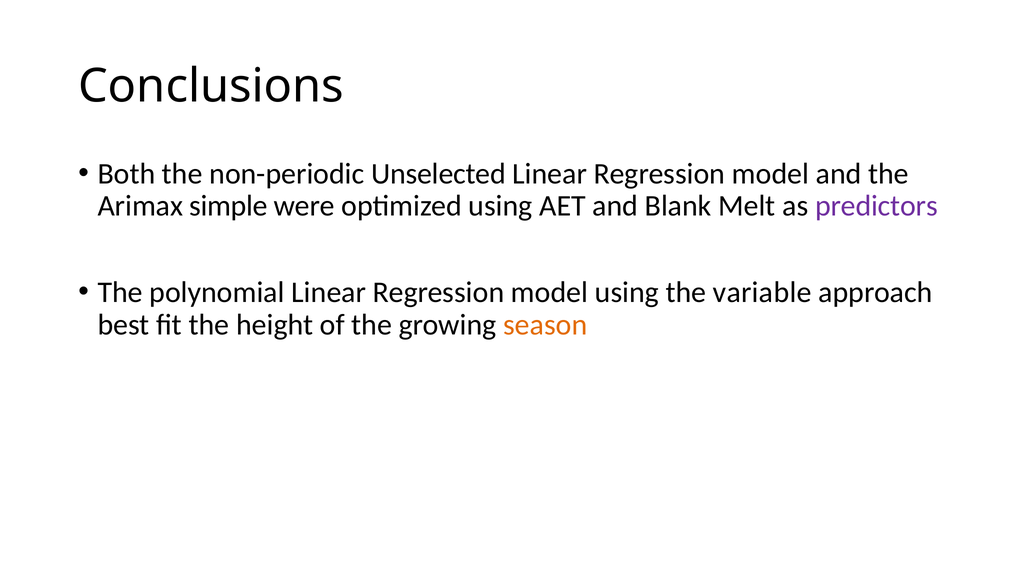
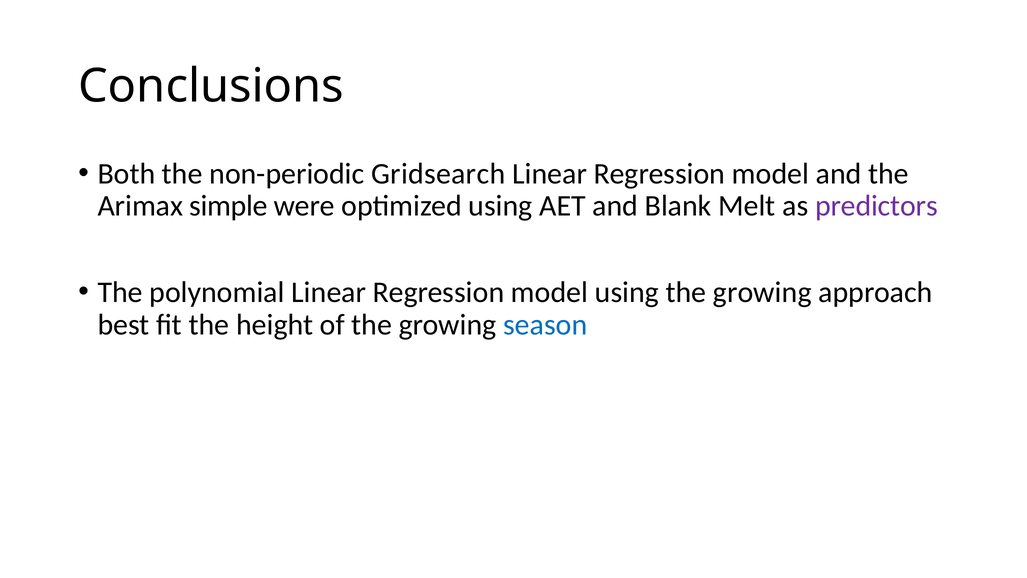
Unselected: Unselected -> Gridsearch (438, 174)
using the variable: variable -> growing (762, 292)
season colour: orange -> blue (545, 324)
